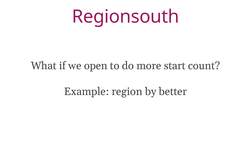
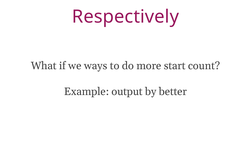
Regionsouth: Regionsouth -> Respectively (125, 17)
open: open -> ways (96, 66)
region: region -> output (127, 92)
